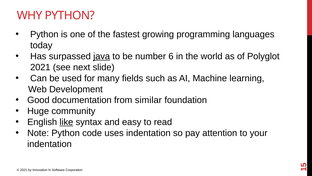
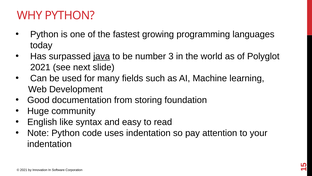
6: 6 -> 3 (171, 56)
similar: similar -> storing (148, 100)
like underline: present -> none (66, 122)
